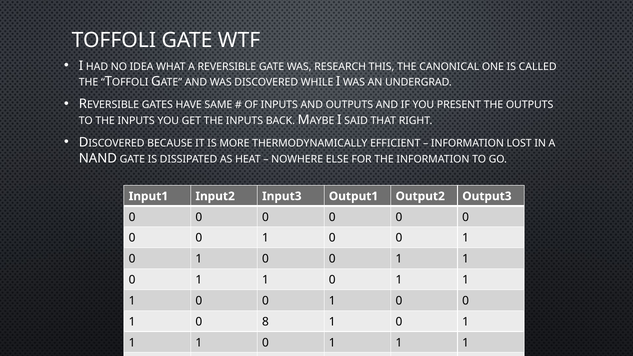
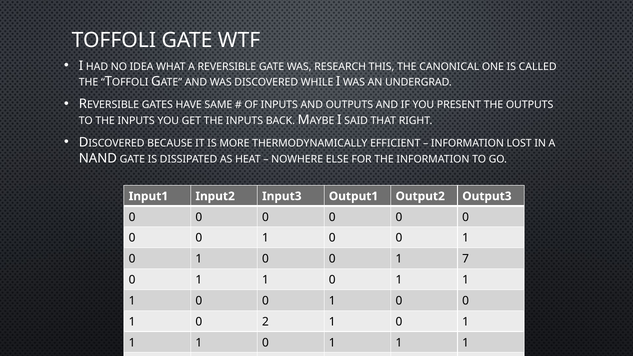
0 0 1 1: 1 -> 7 (466, 259)
8: 8 -> 2 (266, 322)
